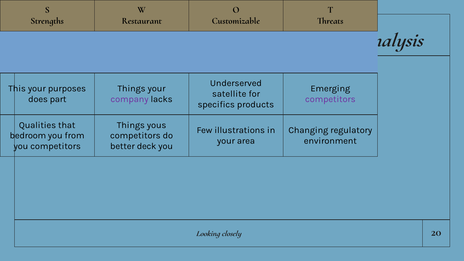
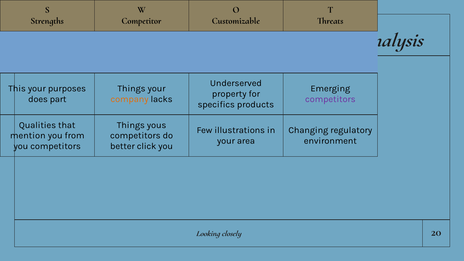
Restaurant: Restaurant -> Competitor (142, 21)
satellite: satellite -> property (229, 94)
company colour: purple -> orange (129, 99)
bedroom: bedroom -> mention (28, 136)
deck: deck -> click (147, 146)
